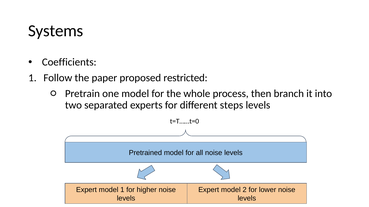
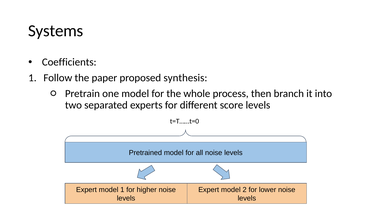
restricted: restricted -> synthesis (185, 78)
steps: steps -> score (232, 105)
